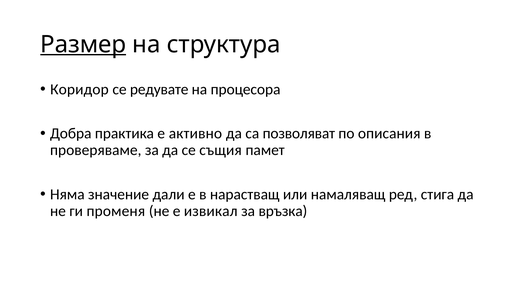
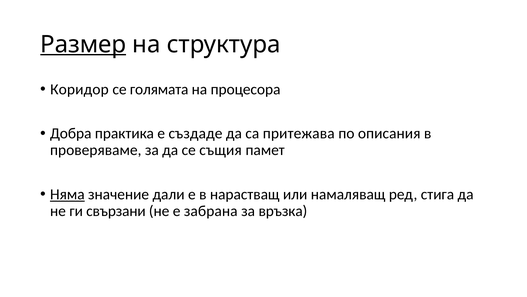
редувате: редувате -> голямата (159, 89)
активно: активно -> създаде (195, 133)
позволяват: позволяват -> притежава (299, 133)
Няма underline: none -> present (67, 194)
променя: променя -> свързани (116, 211)
извикал: извикал -> забрана (211, 211)
